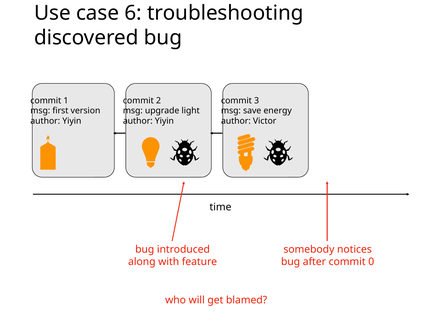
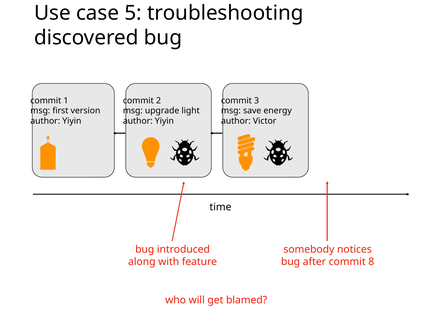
6: 6 -> 5 (133, 13)
0: 0 -> 8 (371, 262)
